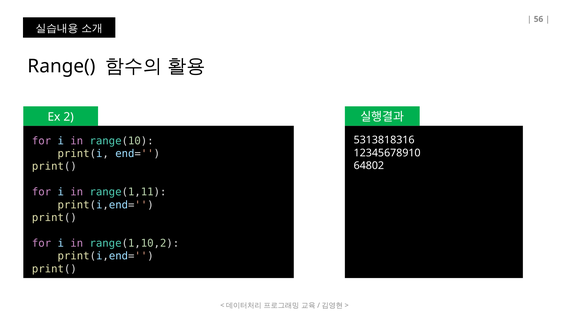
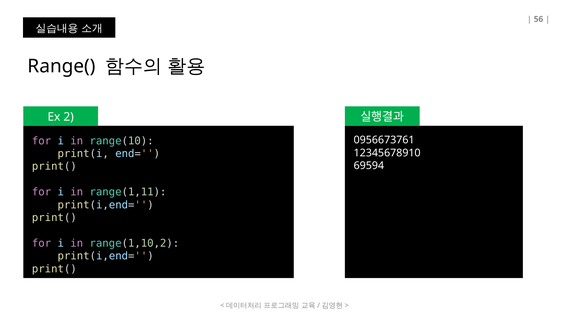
5313818316: 5313818316 -> 0956673761 (384, 140)
64802: 64802 -> 69594 (369, 166)
